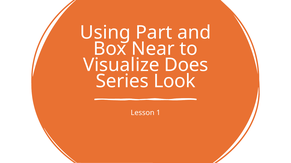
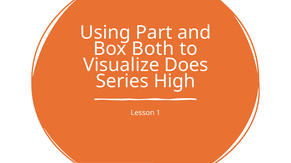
Near: Near -> Both (153, 49)
Look: Look -> High (174, 81)
